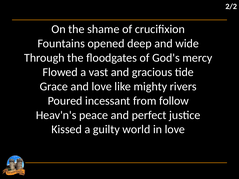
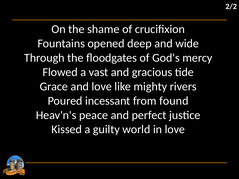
follow: follow -> found (174, 101)
